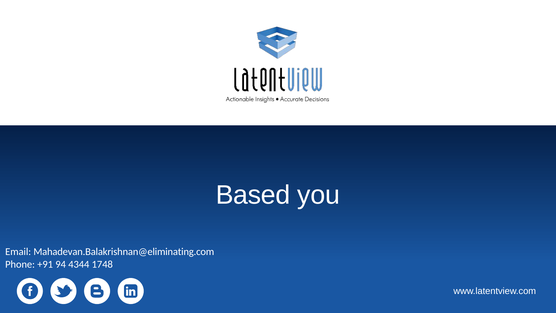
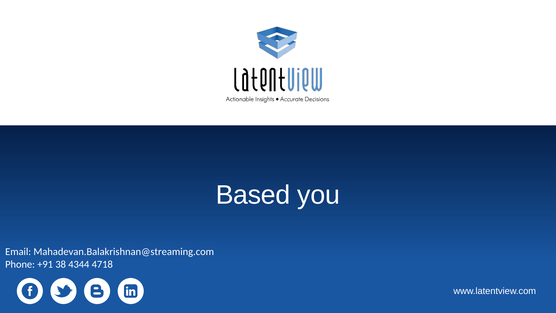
Mahadevan.Balakrishnan@eliminating.com: Mahadevan.Balakrishnan@eliminating.com -> Mahadevan.Balakrishnan@streaming.com (124, 252)
94: 94 -> 38 (61, 264)
1748: 1748 -> 4718 (102, 264)
